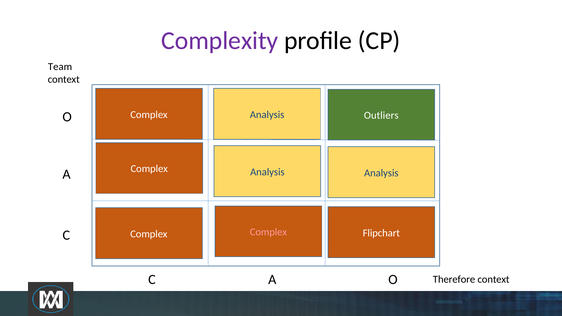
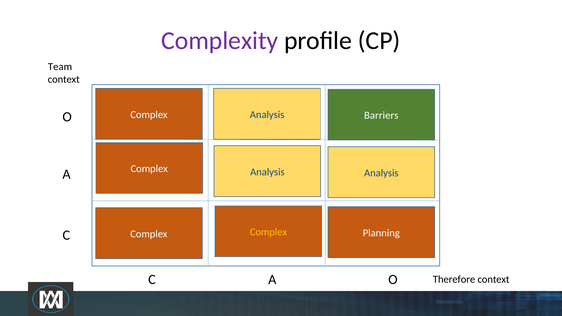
Outliers: Outliers -> Barriers (381, 115)
Complex colour: pink -> yellow (268, 232)
Flipchart: Flipchart -> Planning (381, 233)
